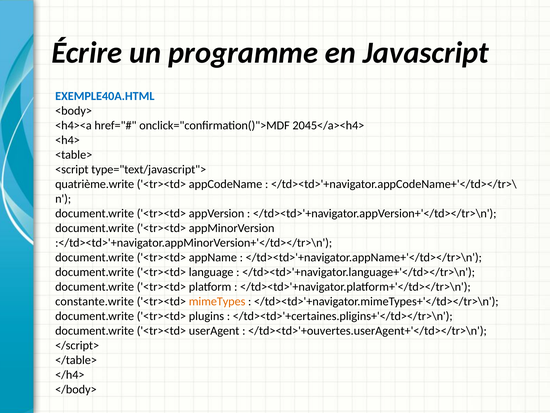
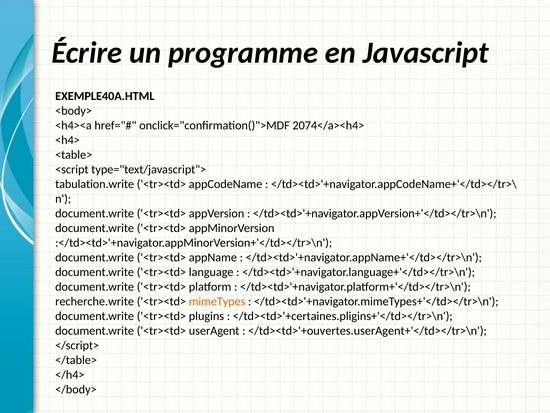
EXEMPLE40A.HTML colour: blue -> black (105, 96)
2045</a><h4>: 2045</a><h4> -> 2074</a><h4> (328, 125)
quatrième.write: quatrième.write -> tabulation.write (95, 184)
constante.write: constante.write -> recherche.write (95, 301)
